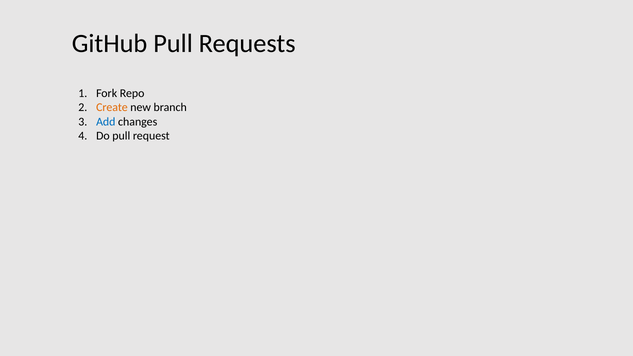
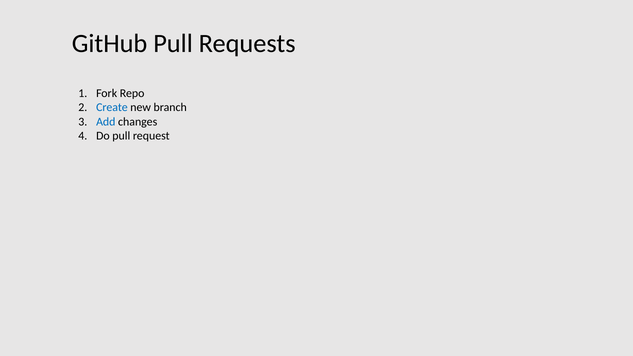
Create colour: orange -> blue (112, 107)
